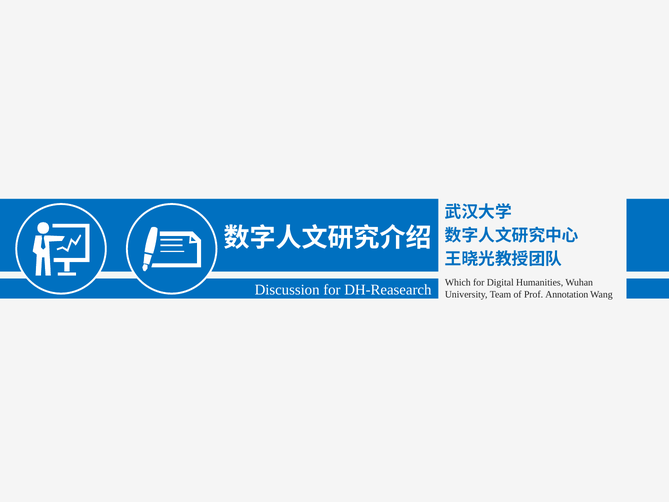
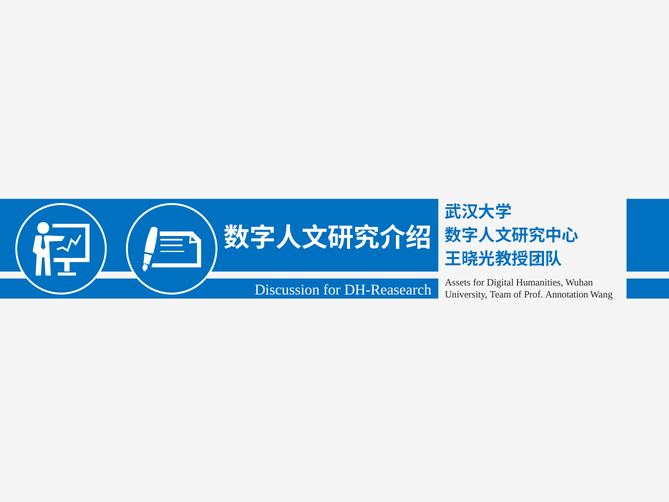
Which: Which -> Assets (458, 283)
